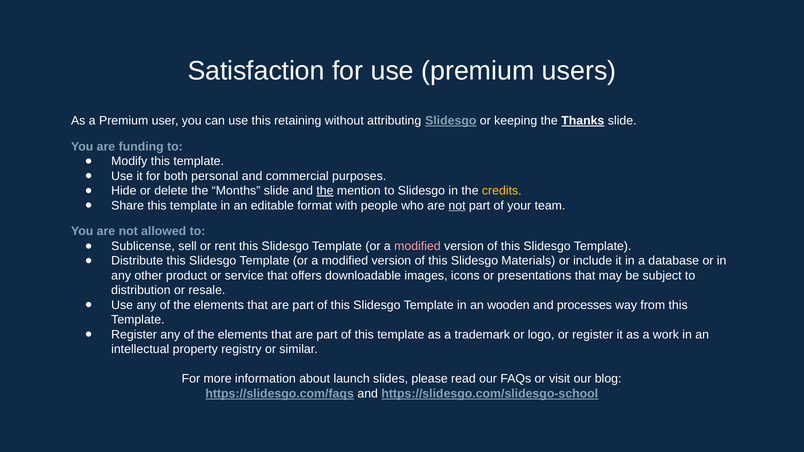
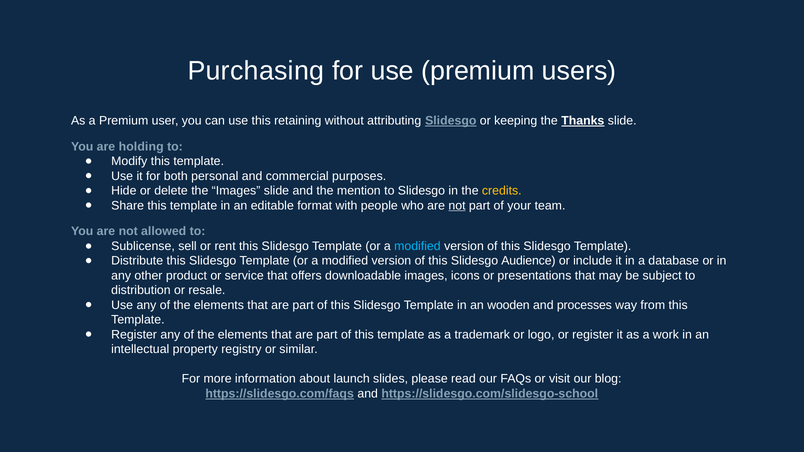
Satisfaction: Satisfaction -> Purchasing (256, 71)
funding: funding -> holding (141, 147)
the Months: Months -> Images (236, 191)
the underline: present -> none (325, 191)
modified colour: pink -> light blue (417, 246)
Materials: Materials -> Audience (528, 261)
